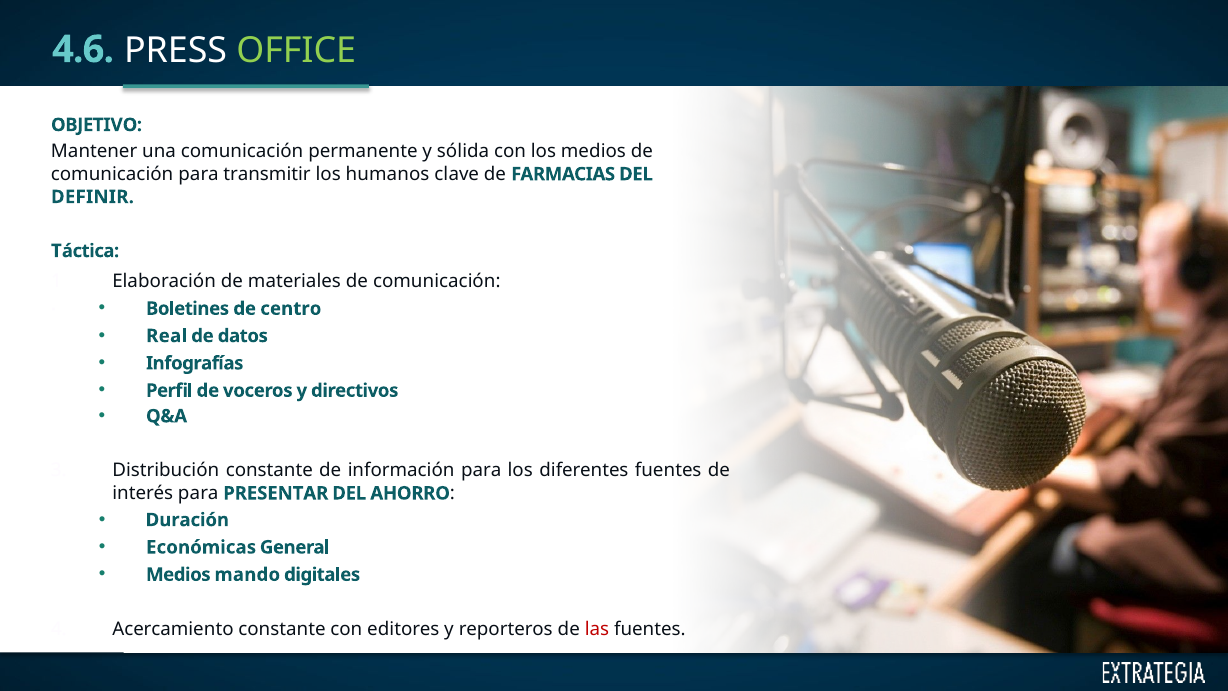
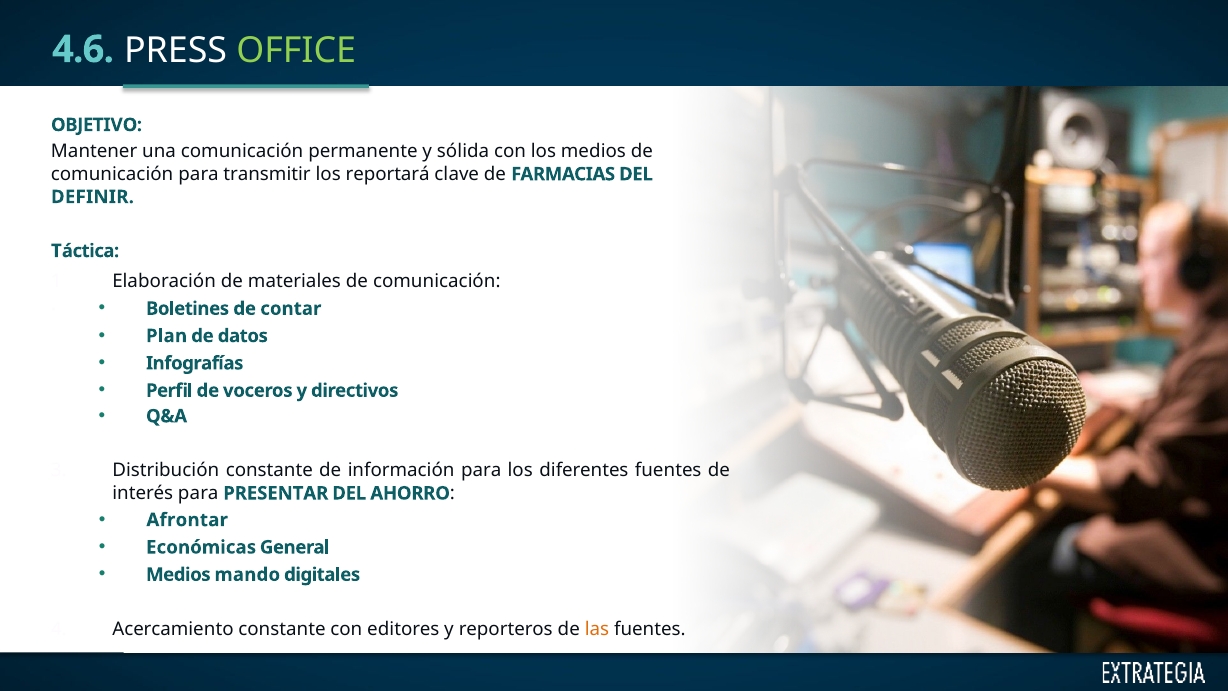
humanos: humanos -> reportará (388, 174)
centro: centro -> contar (291, 308)
Real: Real -> Plan (167, 336)
Duración: Duración -> Afrontar (187, 520)
las colour: red -> orange (597, 629)
